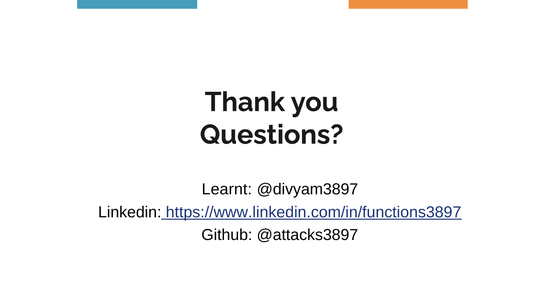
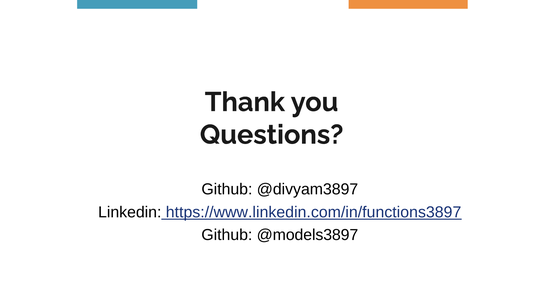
Learnt: Learnt -> Github (227, 189)
@attacks3897: @attacks3897 -> @models3897 (307, 235)
